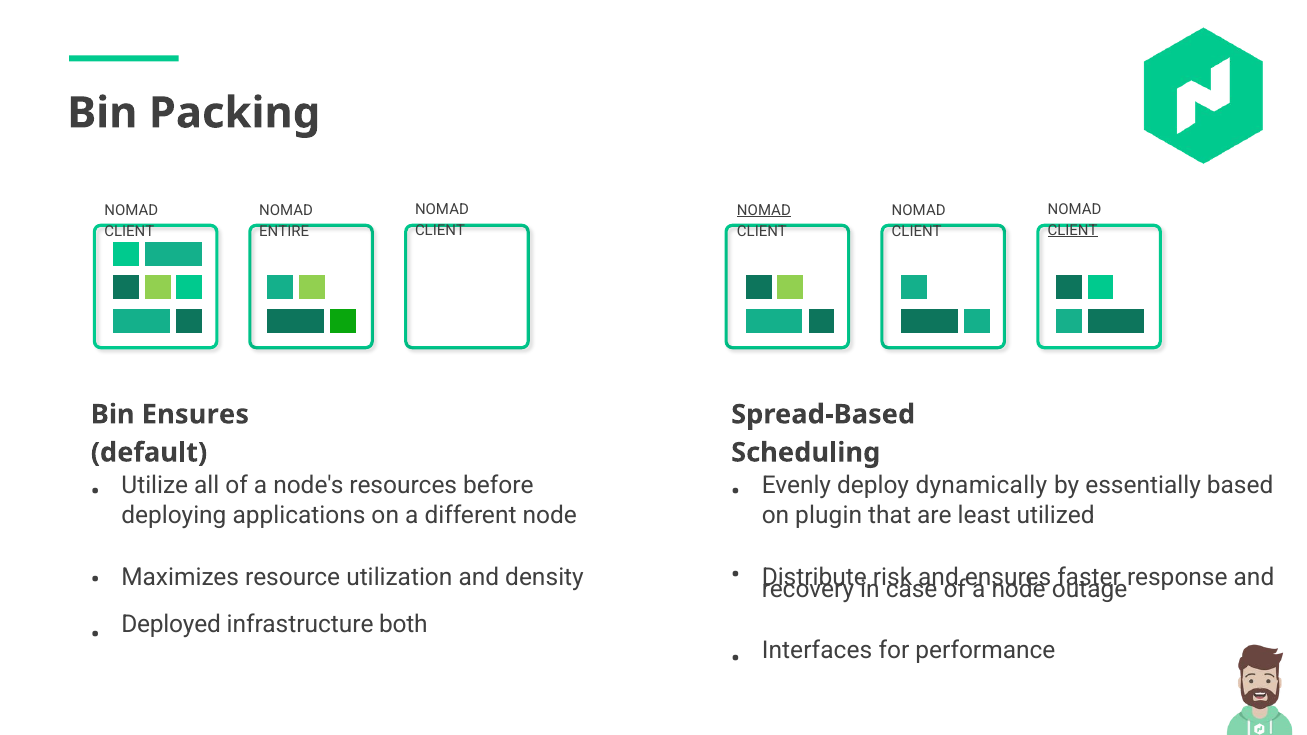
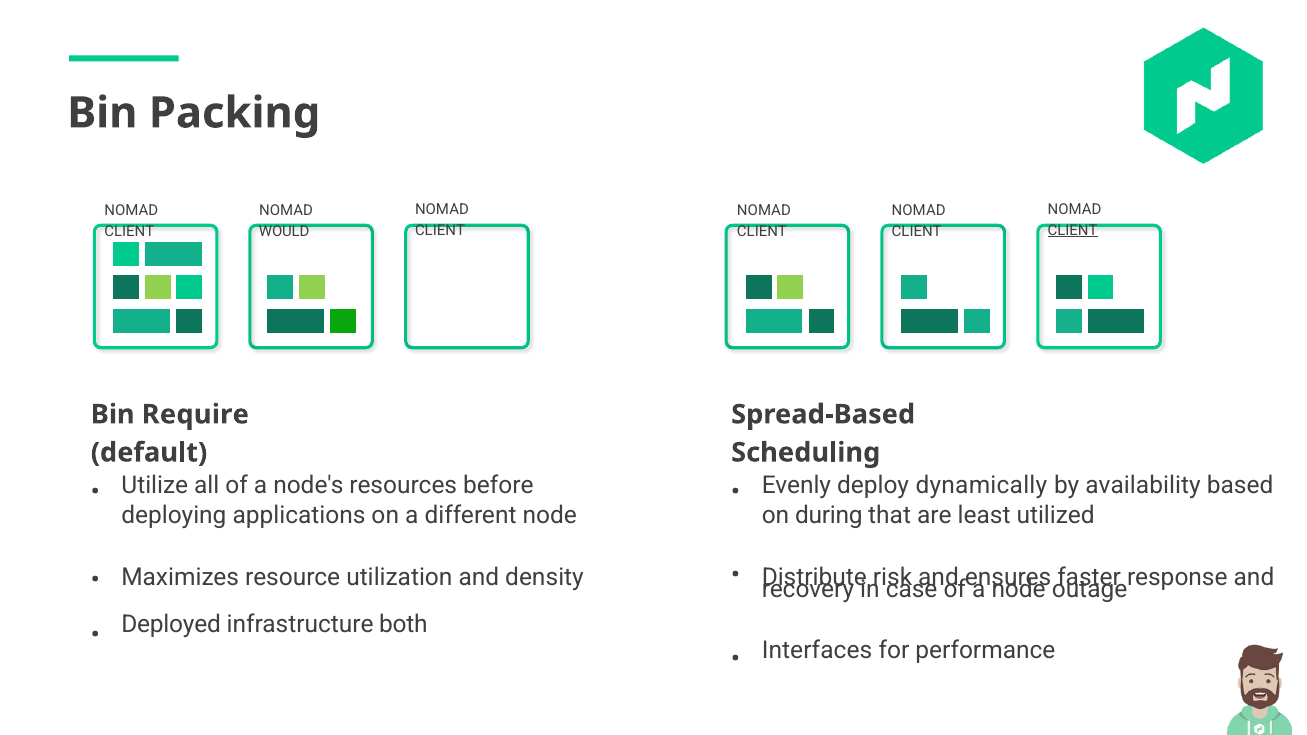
NOMAD underline: present -> none (764, 210)
ENTIRE: ENTIRE -> WOULD (284, 231)
Bin Ensures: Ensures -> Require (195, 415)
essentially: essentially -> availability (1143, 486)
plugin: plugin -> during (829, 516)
